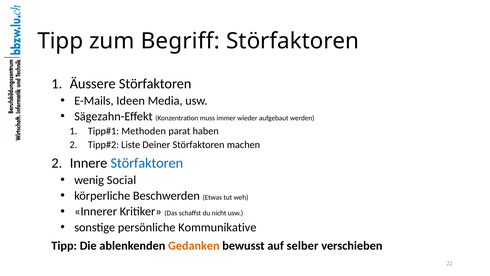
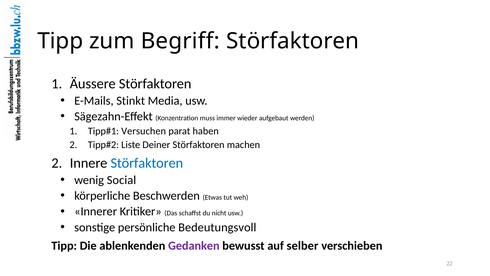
Ideen: Ideen -> Stinkt (131, 100)
Methoden: Methoden -> Versuchen (144, 131)
Kommunikative: Kommunikative -> Bedeutungsvoll (217, 227)
Gedanken colour: orange -> purple (194, 245)
